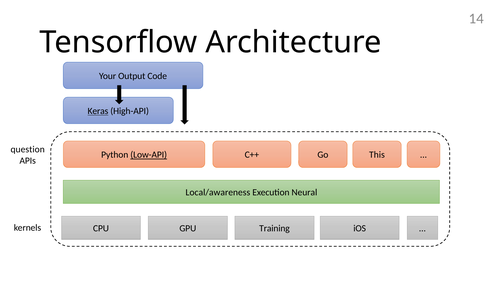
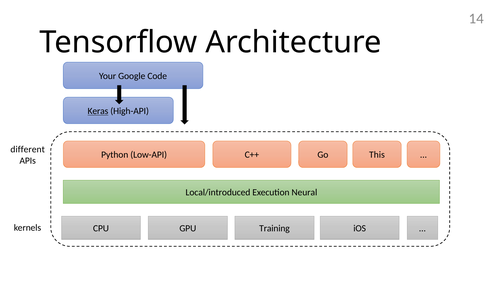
Output: Output -> Google (132, 76)
question: question -> different (28, 149)
Low-API underline: present -> none (149, 155)
Local/awareness: Local/awareness -> Local/introduced (218, 193)
